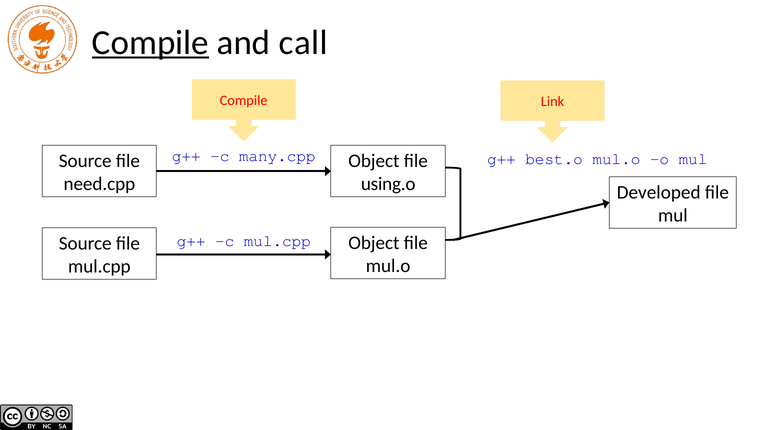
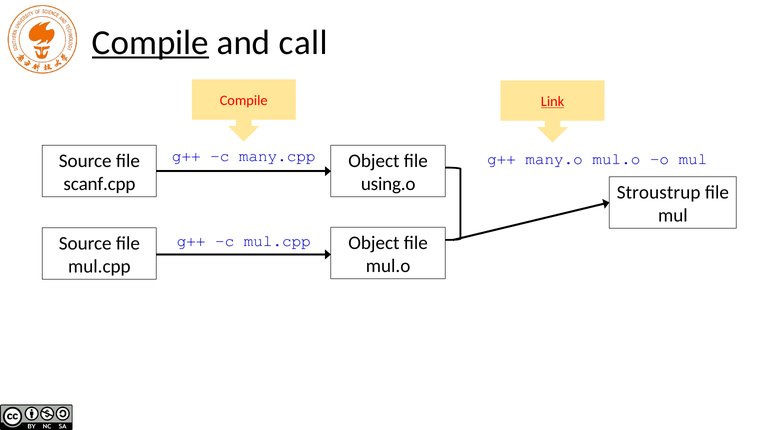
Link underline: none -> present (553, 102)
best.o: best.o -> many.o (554, 159)
need.cpp: need.cpp -> scanf.cpp (99, 184)
Developed: Developed -> Stroustrup (659, 192)
